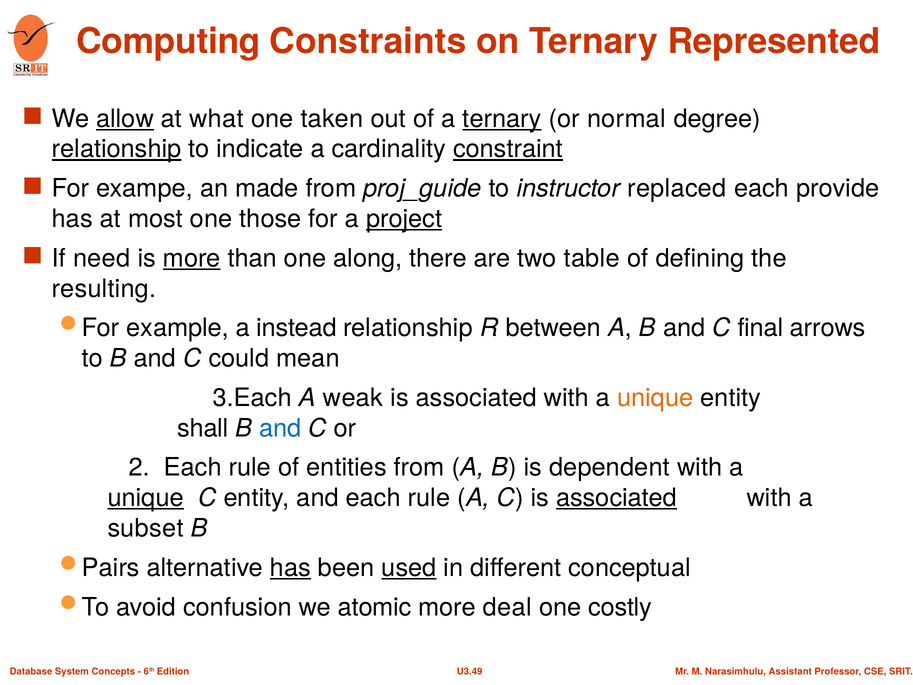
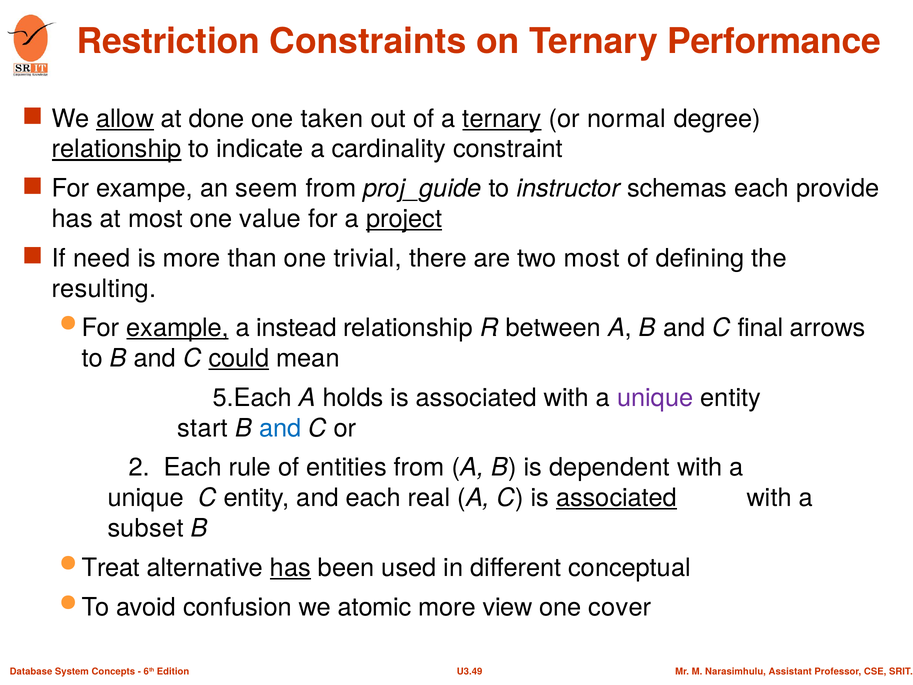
Computing: Computing -> Restriction (168, 42)
Represented: Represented -> Performance (774, 42)
what: what -> done (217, 119)
constraint underline: present -> none (508, 149)
made: made -> seem (267, 188)
replaced: replaced -> schemas (677, 188)
those: those -> value (270, 219)
more underline: present -> none (192, 258)
along: along -> trivial (368, 258)
two table: table -> most (592, 258)
example underline: none -> present (178, 328)
could underline: none -> present (239, 358)
3.Each: 3.Each -> 5.Each (252, 398)
weak: weak -> holds (353, 398)
unique colour: orange -> purple (655, 398)
shall: shall -> start (203, 428)
unique underline: present -> none (146, 498)
and each rule: rule -> real (429, 498)
Pairs: Pairs -> Treat (111, 568)
used underline: present -> none (409, 568)
deal: deal -> view (508, 607)
costly: costly -> cover (620, 607)
